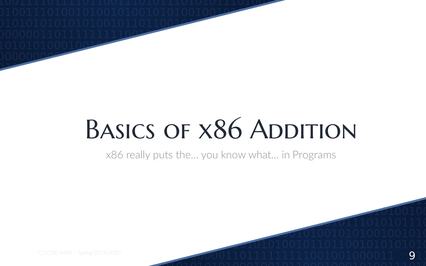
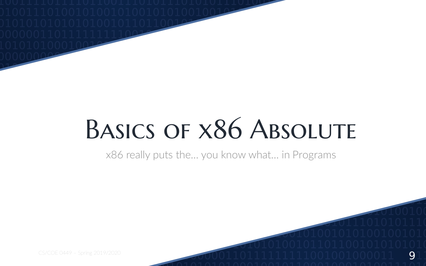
Addition: Addition -> Absolute (304, 130)
